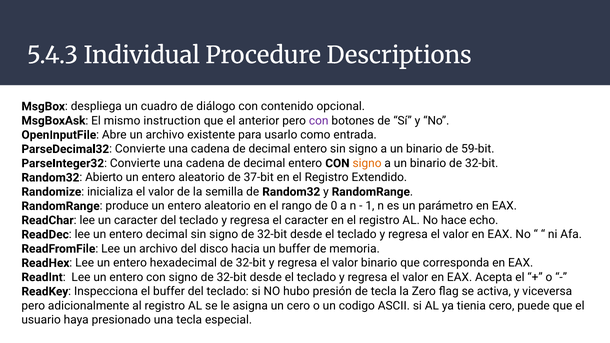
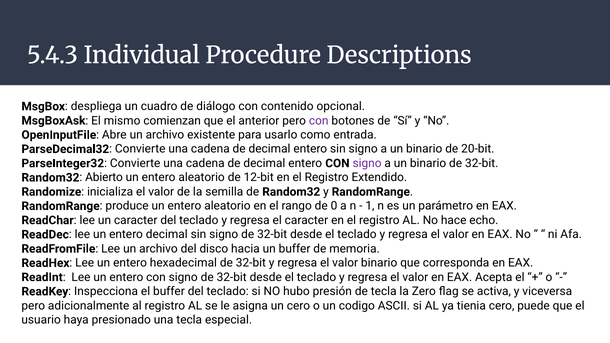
instruction: instruction -> comienzan (172, 121)
59-bit: 59-bit -> 20-bit (478, 149)
signo colour: orange -> purple (367, 163)
37-bit: 37-bit -> 12-bit (259, 178)
